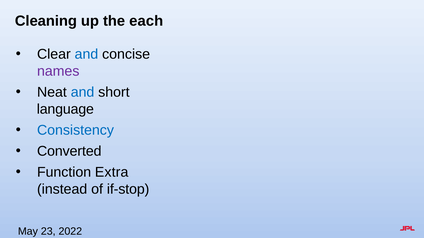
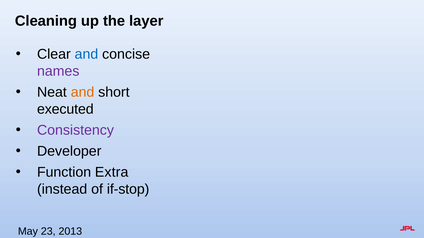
each: each -> layer (146, 21)
and colour: blue -> orange (83, 92)
language: language -> executed (65, 109)
Consistency colour: blue -> purple (75, 130)
Converted: Converted -> Developer (69, 152)
2022: 2022 -> 2013 (70, 232)
